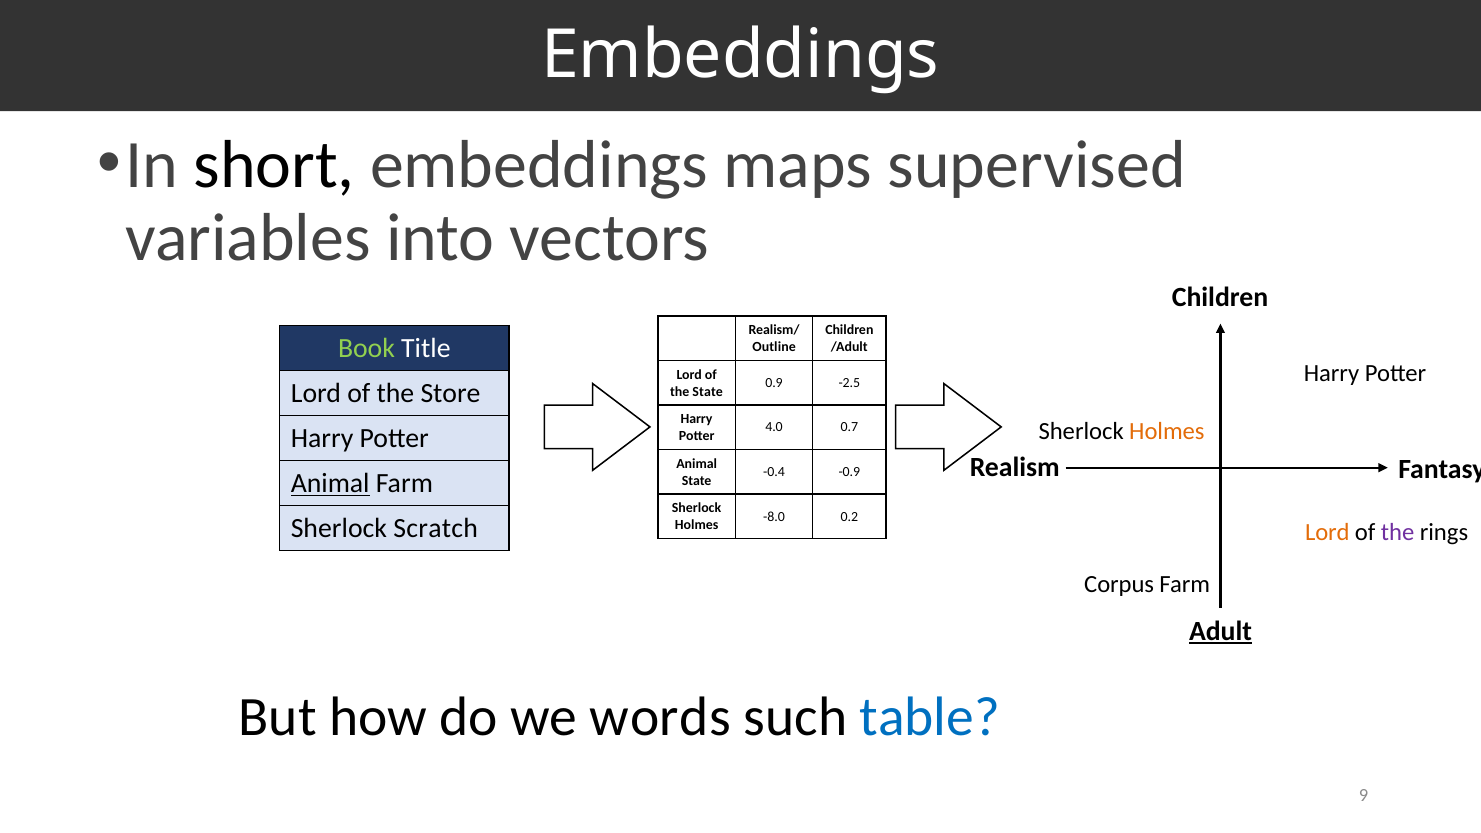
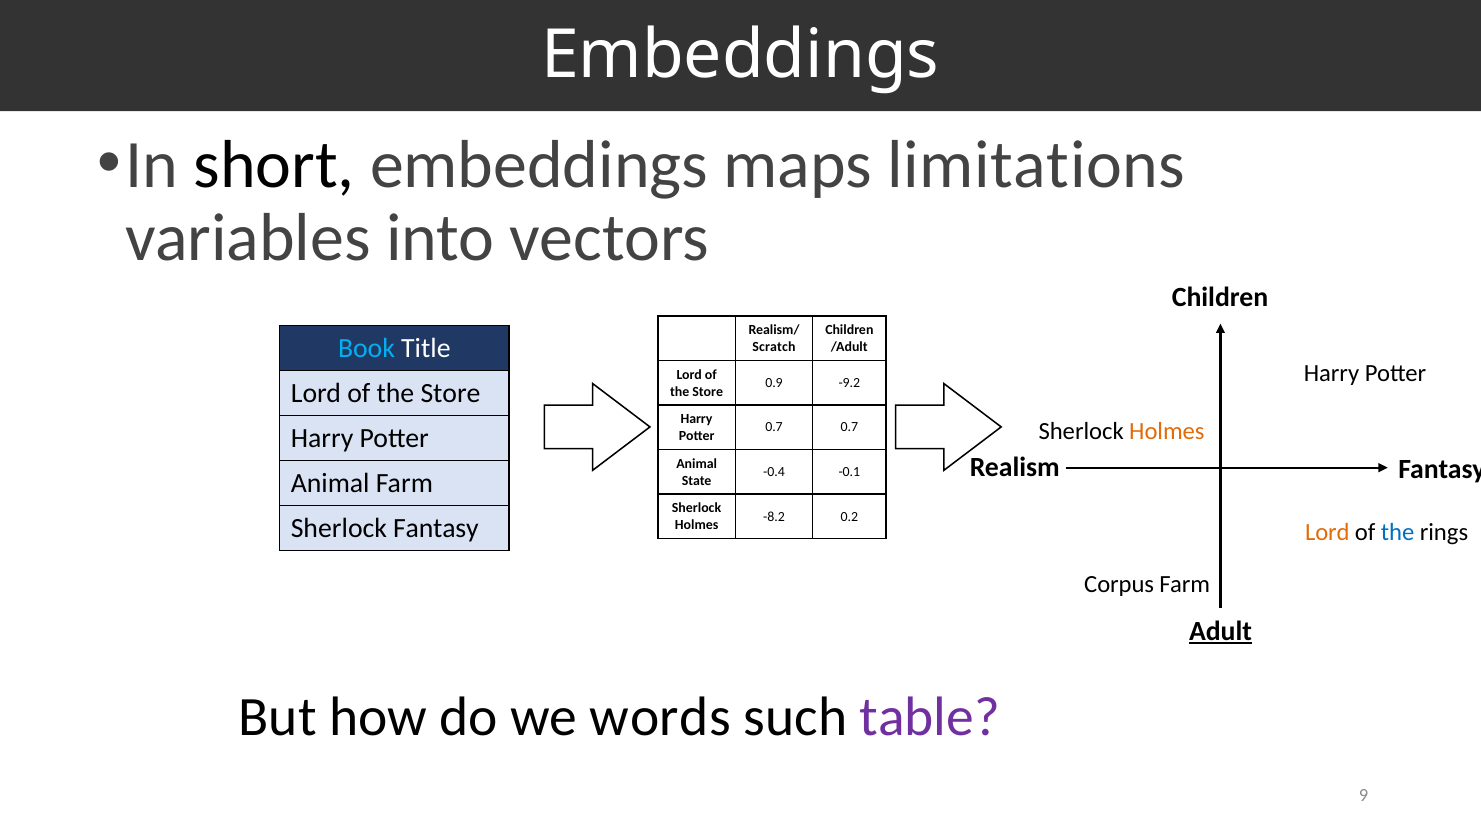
supervised: supervised -> limitations (1036, 165)
Book colour: light green -> light blue (367, 348)
Outline: Outline -> Scratch (774, 347)
-2.5: -2.5 -> -9.2 (849, 383)
State: State -> Store (708, 391)
4.0: 4.0 -> 0.7 (774, 427)
-0.9: -0.9 -> -0.1 (849, 472)
Animal underline: present -> none (330, 483)
-8.0: -8.0 -> -8.2 (774, 517)
Sherlock Scratch: Scratch -> Fantasy (436, 529)
the colour: purple -> blue (1398, 532)
table colour: blue -> purple (930, 717)
